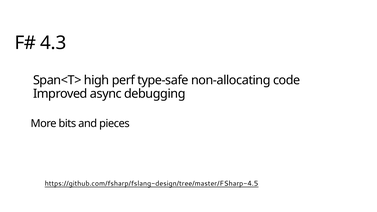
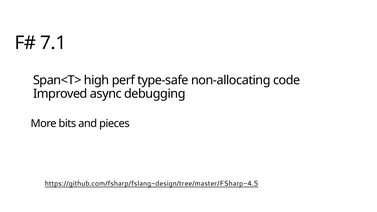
4.3: 4.3 -> 7.1 (53, 43)
